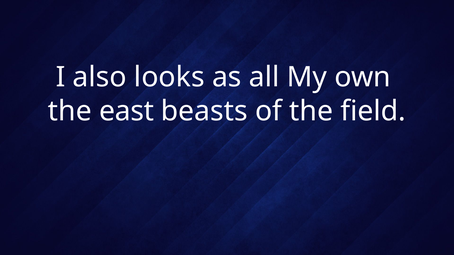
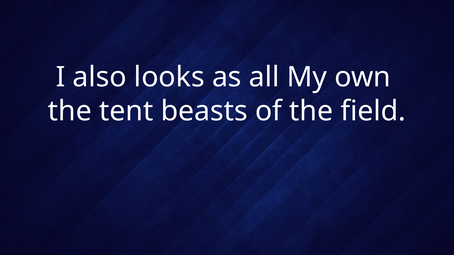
east: east -> tent (126, 111)
